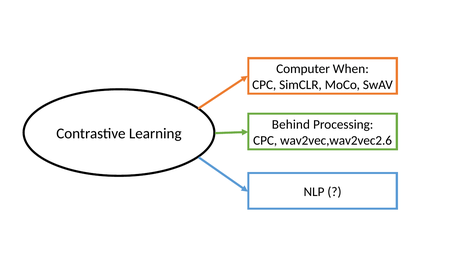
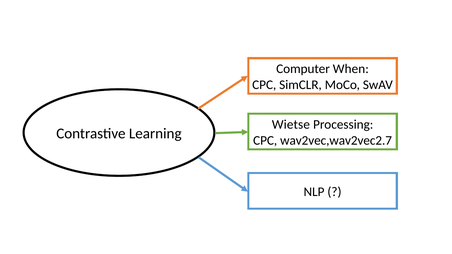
Behind: Behind -> Wietse (291, 125)
wav2vec,wav2vec2.6: wav2vec,wav2vec2.6 -> wav2vec,wav2vec2.7 (336, 140)
